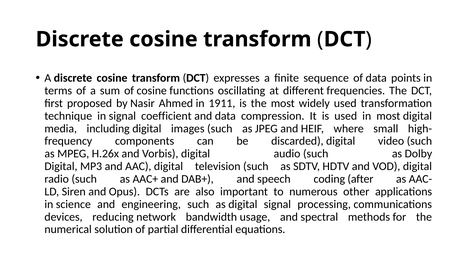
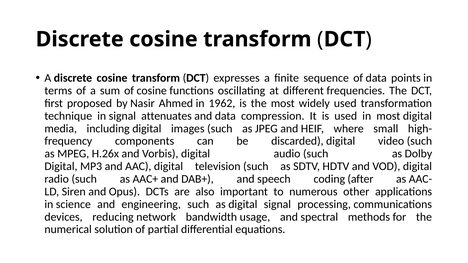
1911: 1911 -> 1962 (222, 103)
coefficient: coefficient -> attenuates (166, 116)
